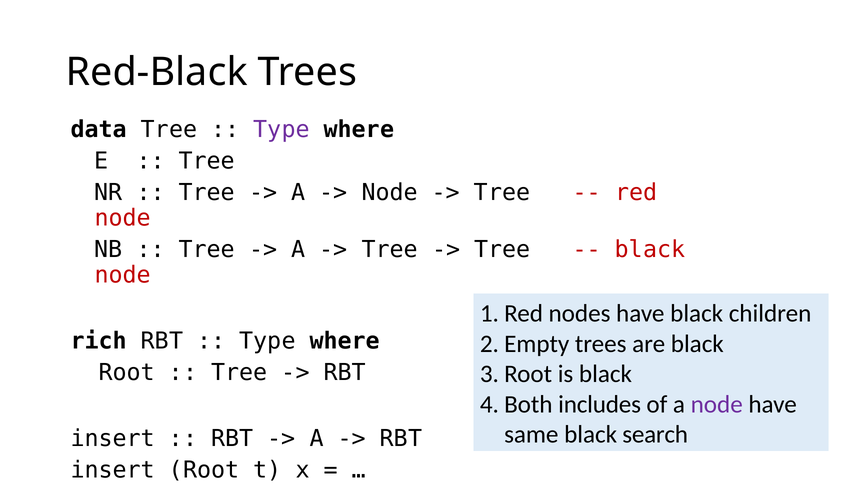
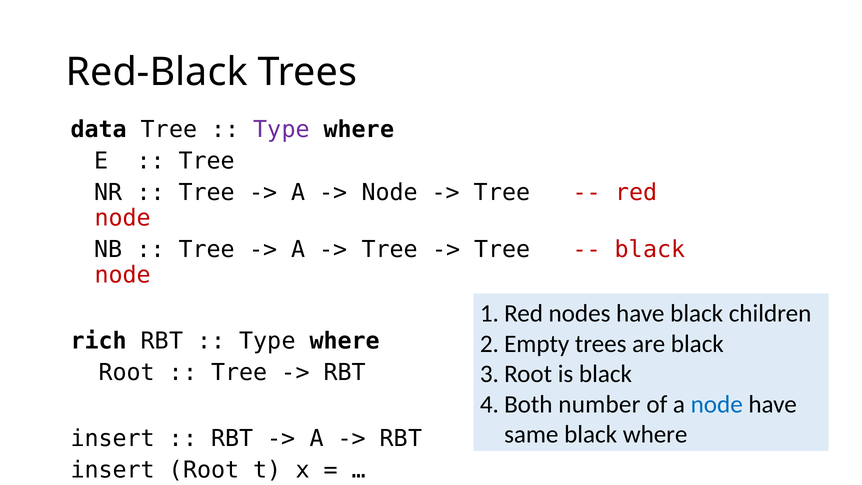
includes: includes -> number (599, 404)
node colour: purple -> blue (717, 404)
black search: search -> where (655, 434)
